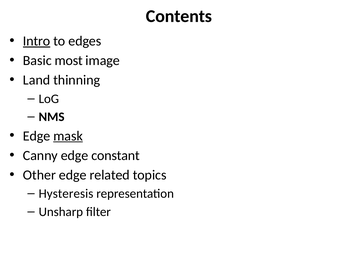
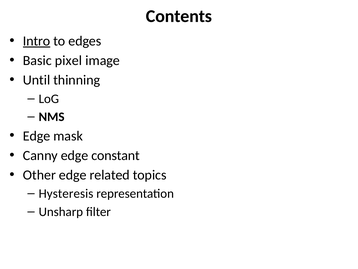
most: most -> pixel (69, 60)
Land: Land -> Until (37, 80)
mask underline: present -> none (68, 136)
